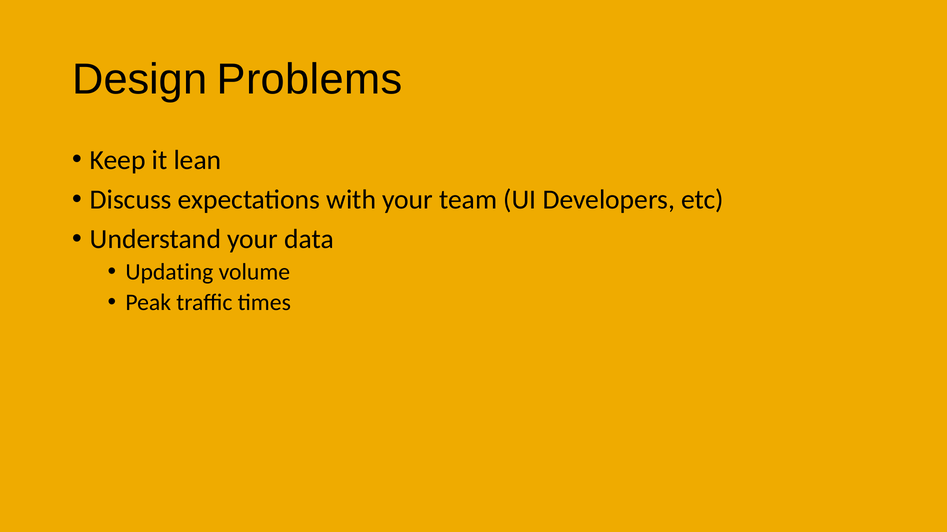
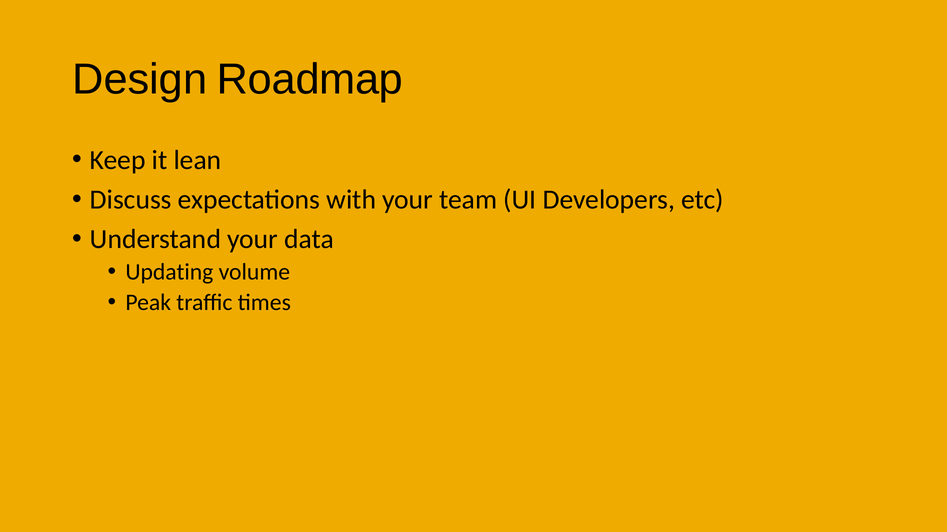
Problems: Problems -> Roadmap (310, 80)
